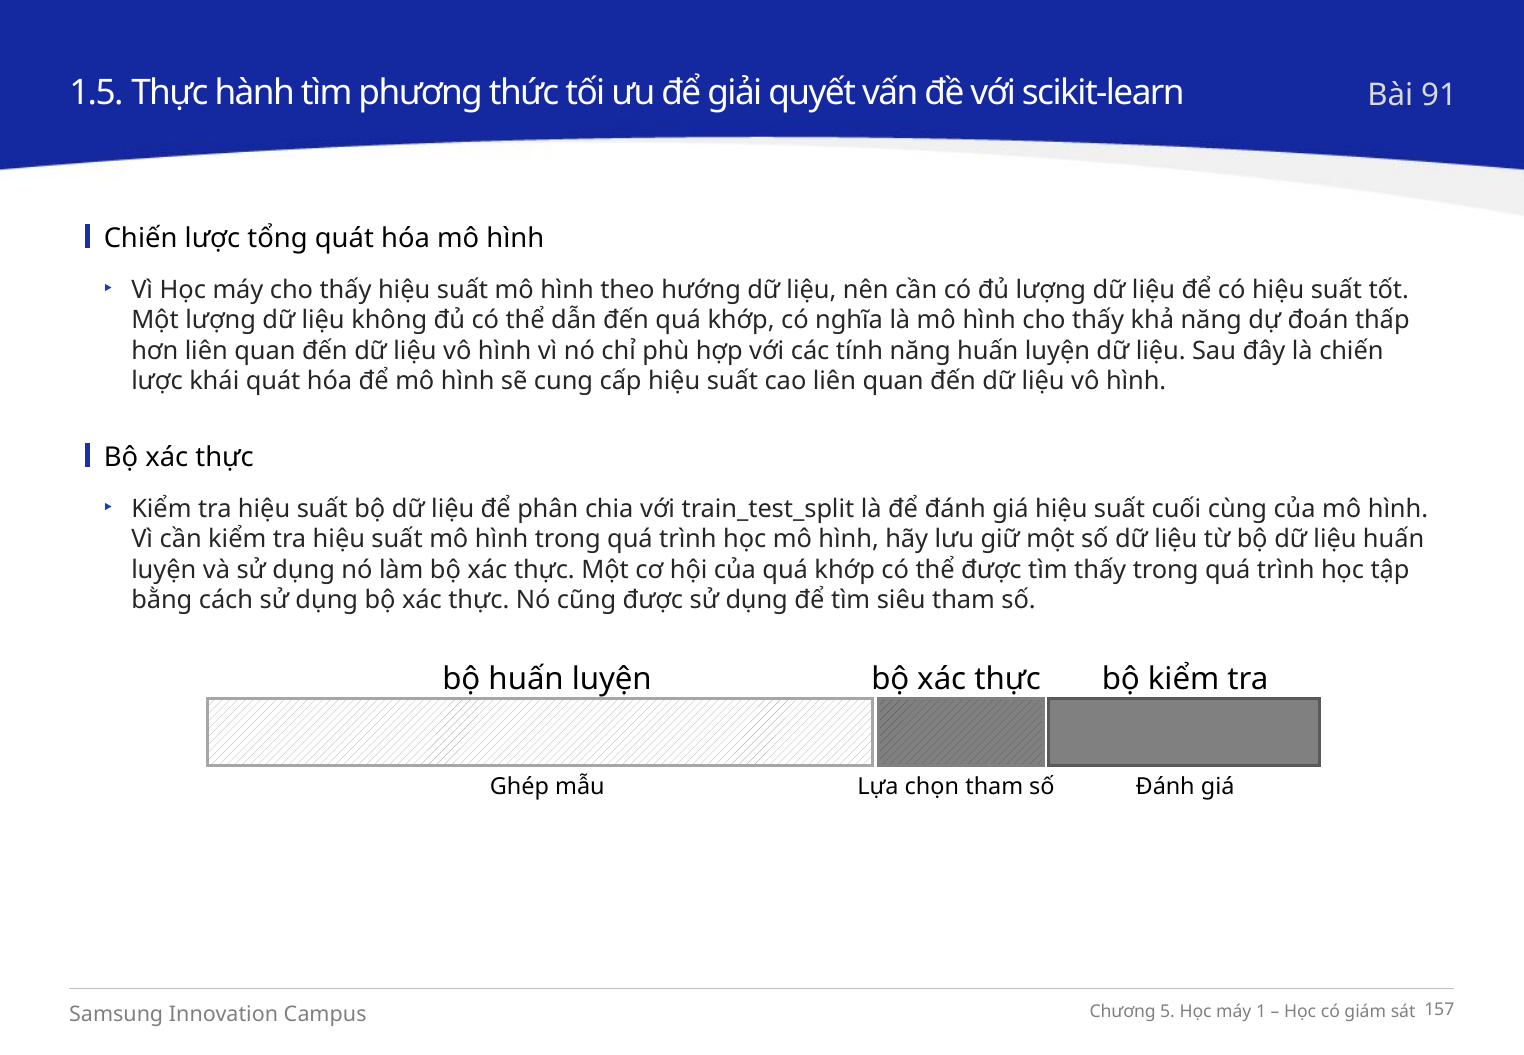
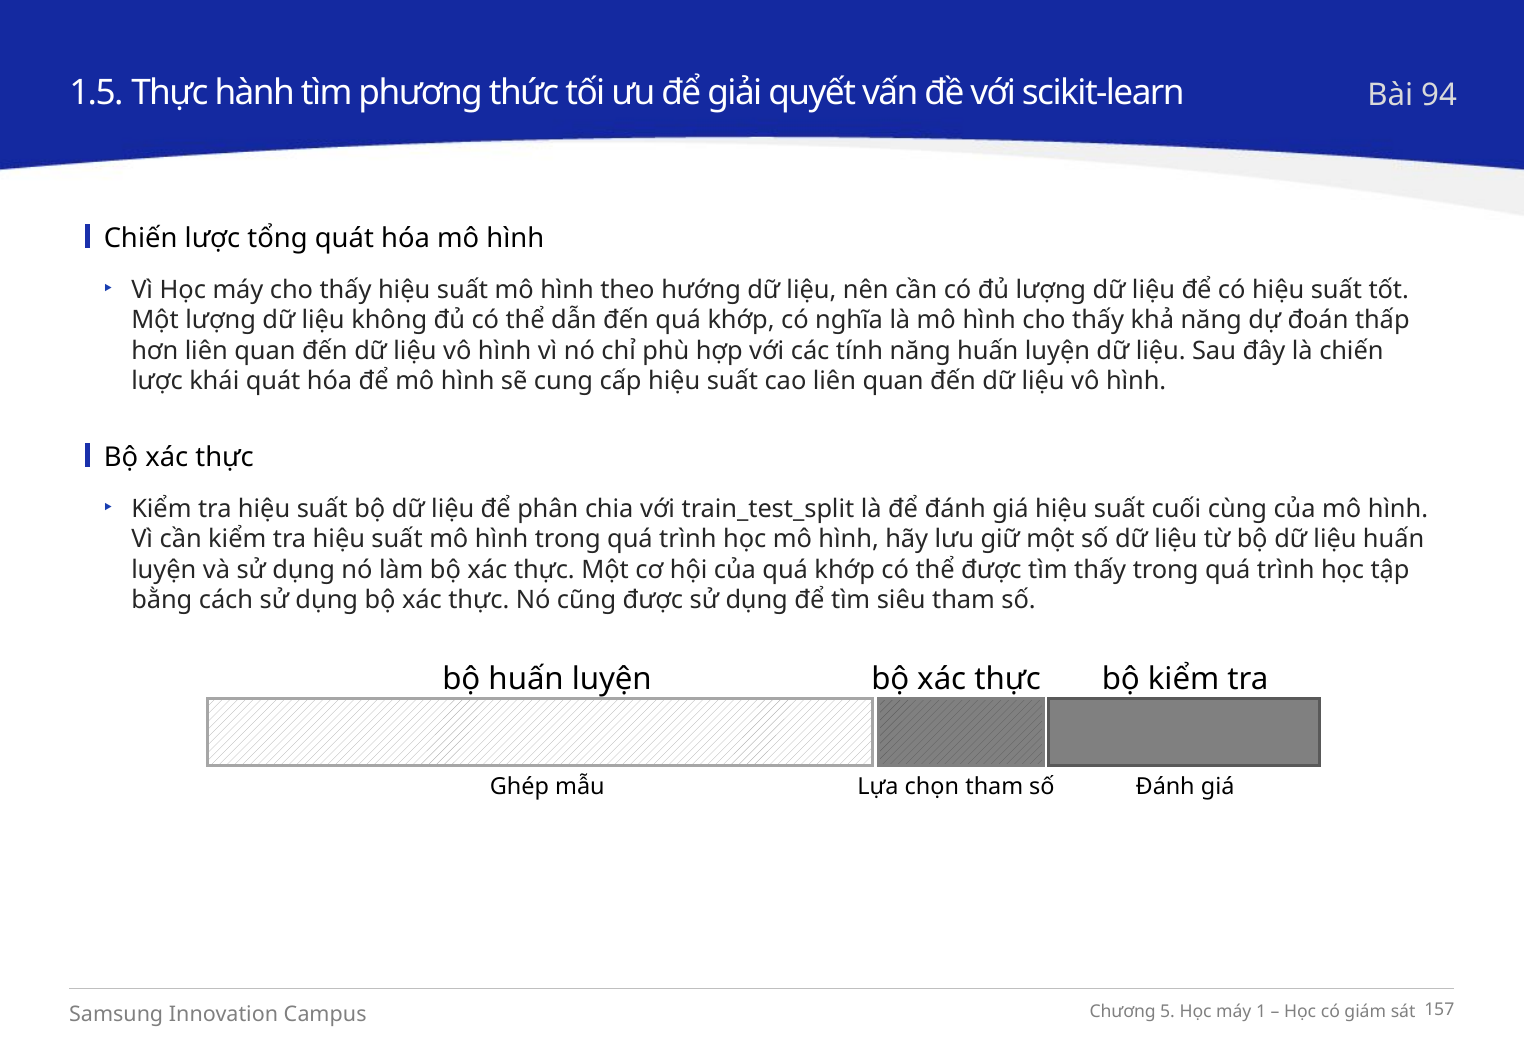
91: 91 -> 94 (1439, 95)
